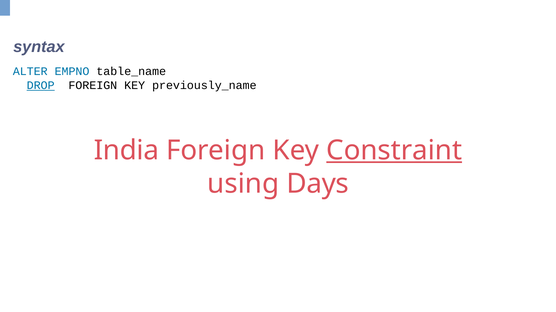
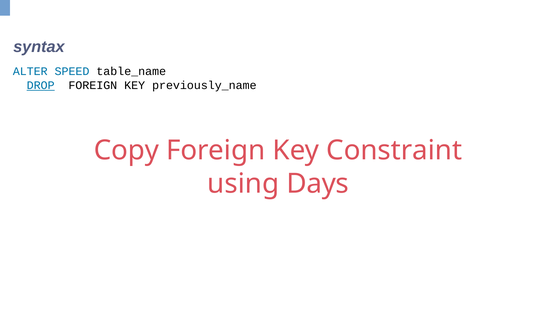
EMPNO: EMPNO -> SPEED (72, 72)
India: India -> Copy (126, 151)
Constraint underline: present -> none (394, 151)
